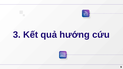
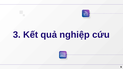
hướng: hướng -> nghiệp (75, 35)
